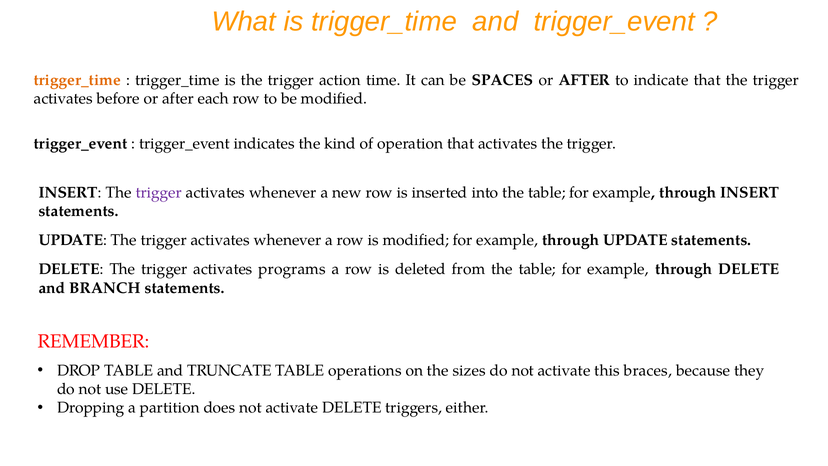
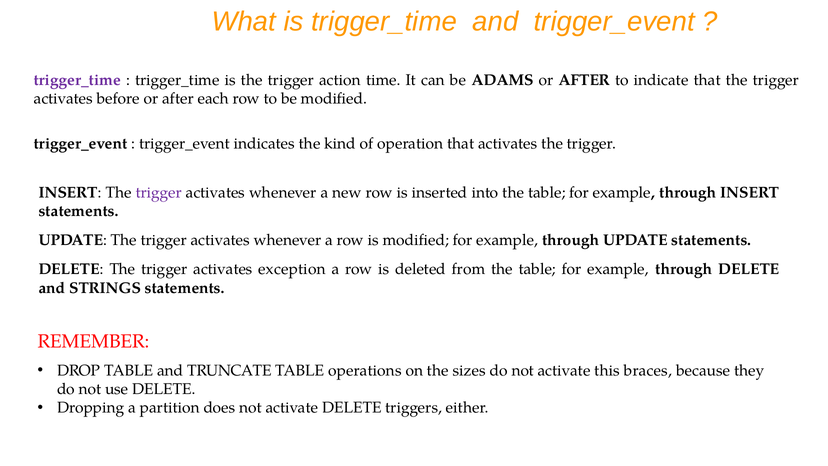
trigger_time colour: orange -> purple (77, 80)
SPACES: SPACES -> ADAMS (503, 80)
programs: programs -> exception (292, 269)
BRANCH: BRANCH -> STRINGS (105, 288)
